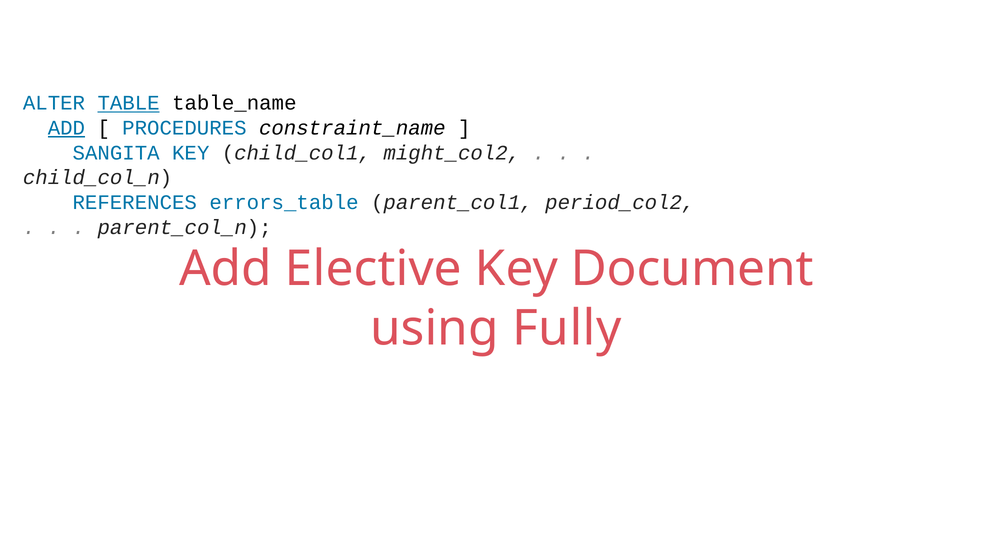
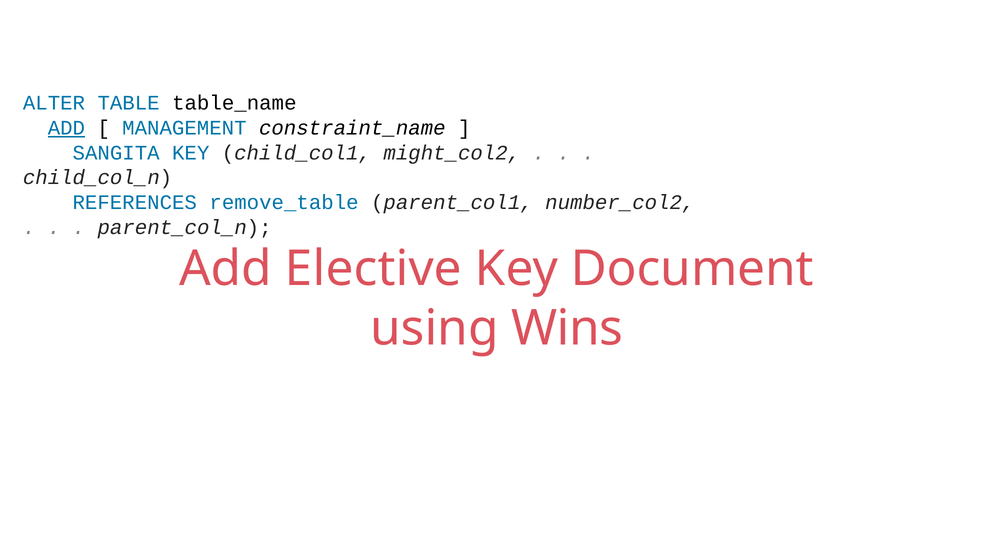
TABLE underline: present -> none (129, 103)
PROCEDURES: PROCEDURES -> MANAGEMENT (184, 128)
errors_table: errors_table -> remove_table (284, 203)
period_col2: period_col2 -> number_col2 (620, 203)
Fully: Fully -> Wins (567, 329)
